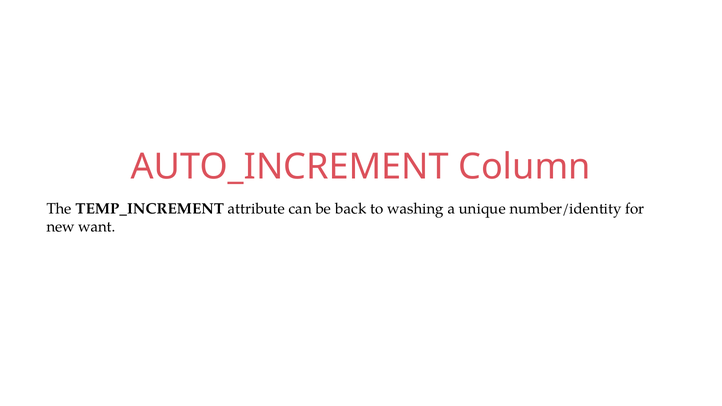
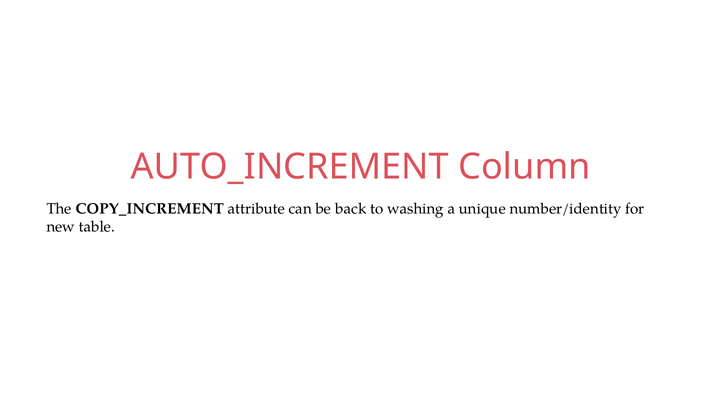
TEMP_INCREMENT: TEMP_INCREMENT -> COPY_INCREMENT (150, 209)
want: want -> table (97, 227)
